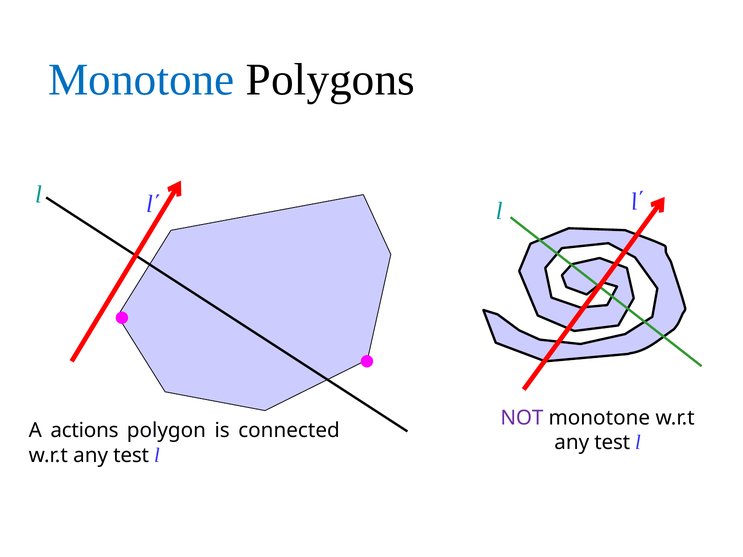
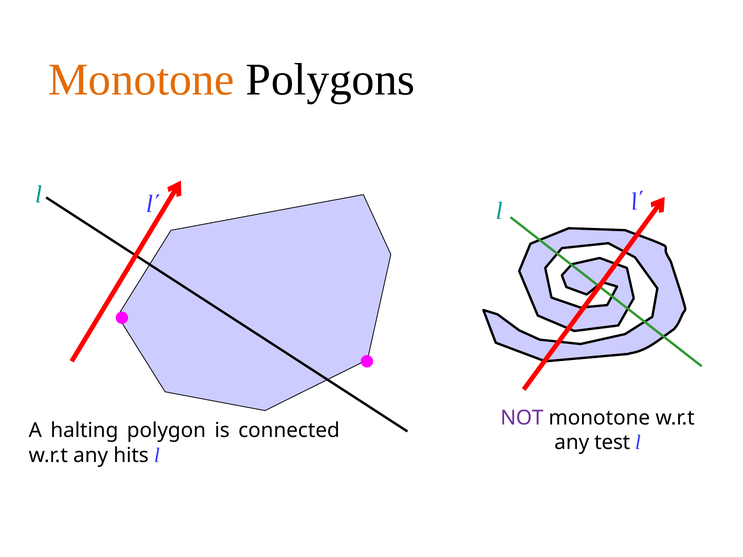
Monotone colour: blue -> orange (141, 80)
actions: actions -> halting (84, 431)
test: test -> hits (131, 455)
